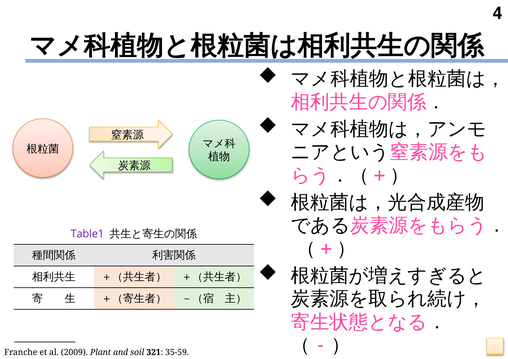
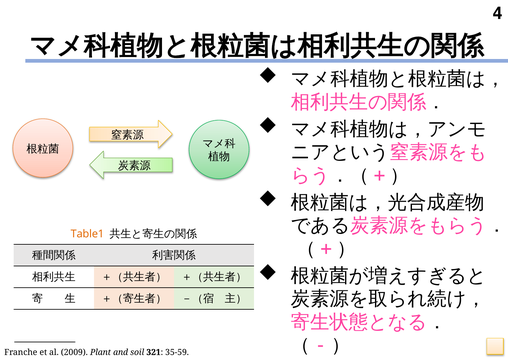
Table1 colour: purple -> orange (87, 234)
